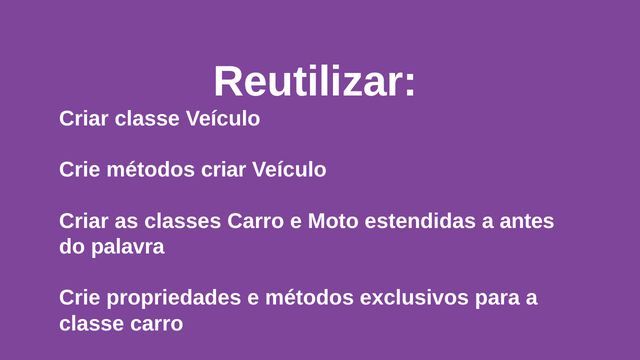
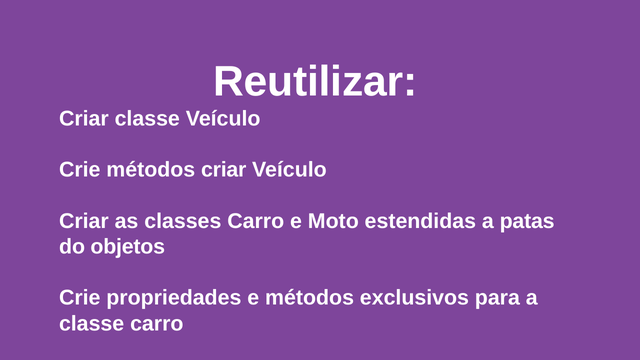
antes: antes -> patas (527, 221)
palavra: palavra -> objetos (128, 247)
